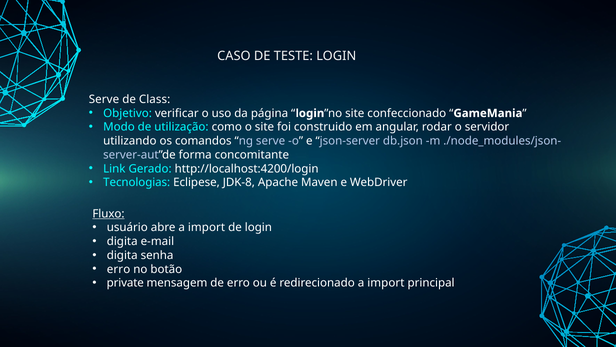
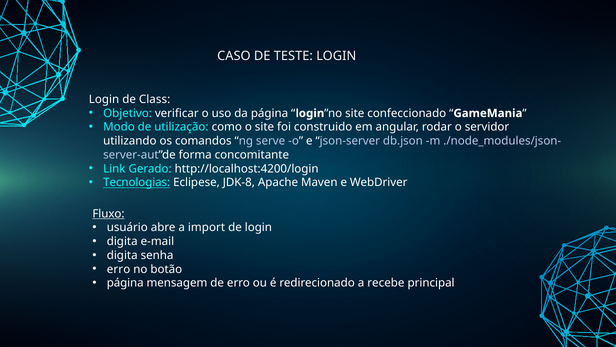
Serve: Serve -> Login (104, 99)
Tecnologias underline: none -> present (137, 182)
private: private -> página (125, 283)
redirecionado a import: import -> recebe (386, 283)
